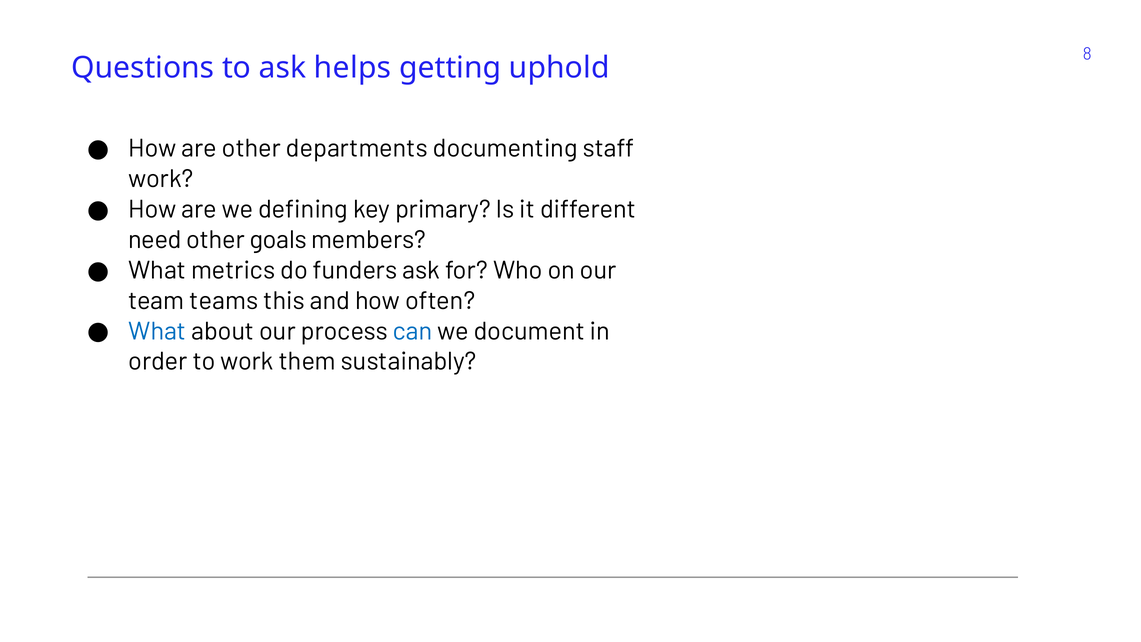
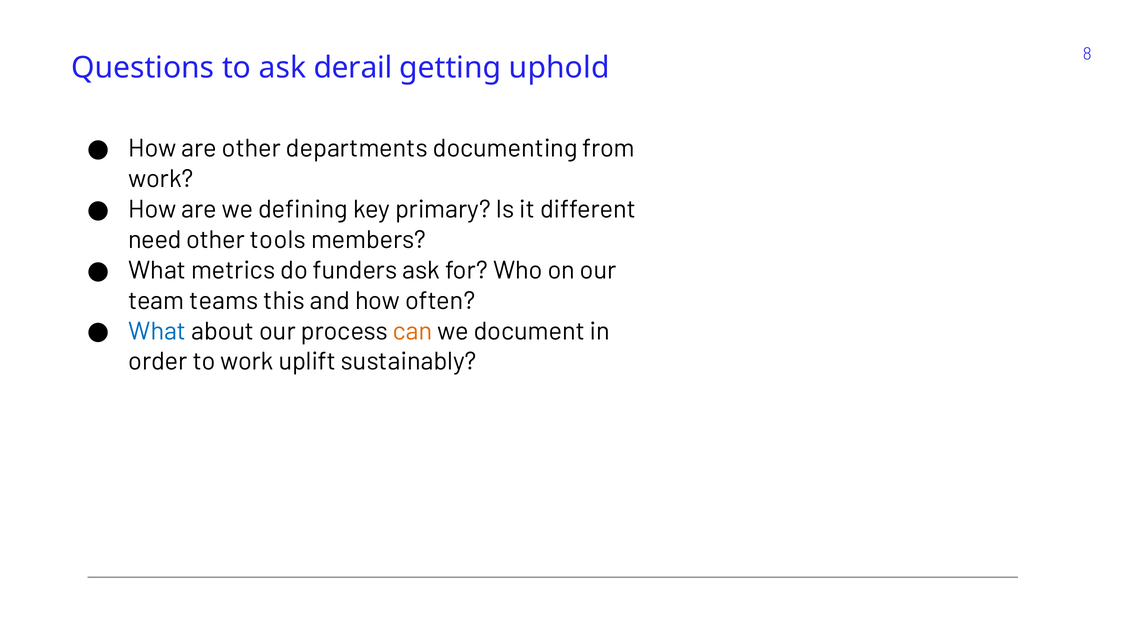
helps: helps -> derail (353, 68)
staff: staff -> from (609, 149)
goals: goals -> tools (278, 240)
can colour: blue -> orange (413, 331)
them: them -> uplift (307, 361)
